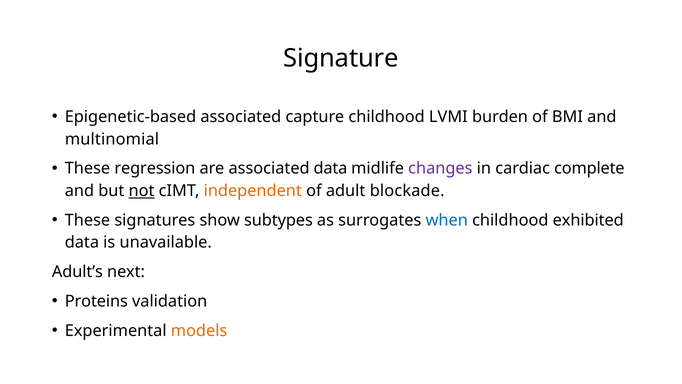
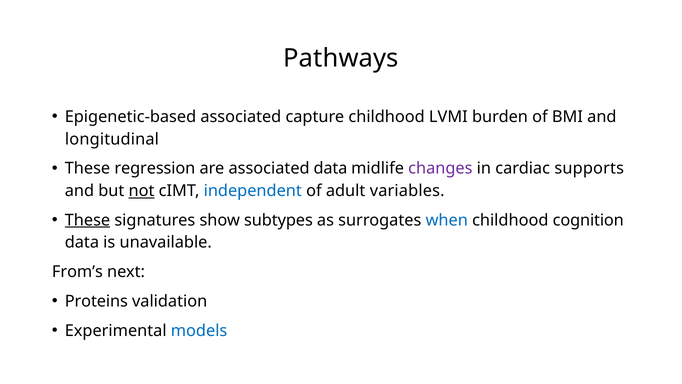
Signature: Signature -> Pathways (341, 58)
multinomial: multinomial -> longitudinal (112, 139)
complete: complete -> supports (589, 168)
independent colour: orange -> blue (253, 191)
blockade: blockade -> variables (407, 191)
These underline: none -> present (87, 220)
exhibited: exhibited -> cognition (588, 220)
Adult’s: Adult’s -> From’s (77, 272)
models colour: orange -> blue (199, 330)
